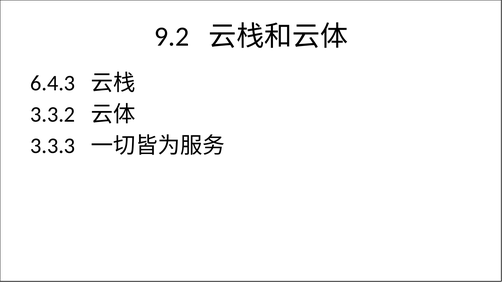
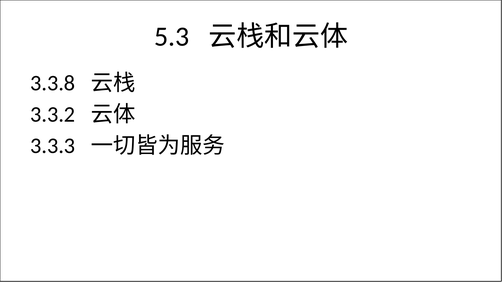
9.2: 9.2 -> 5.3 (172, 37)
6.4.3: 6.4.3 -> 3.3.8 (53, 83)
